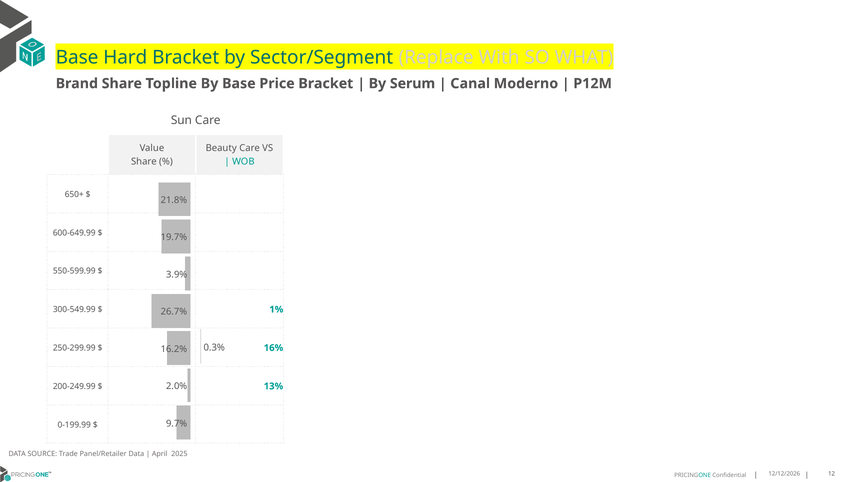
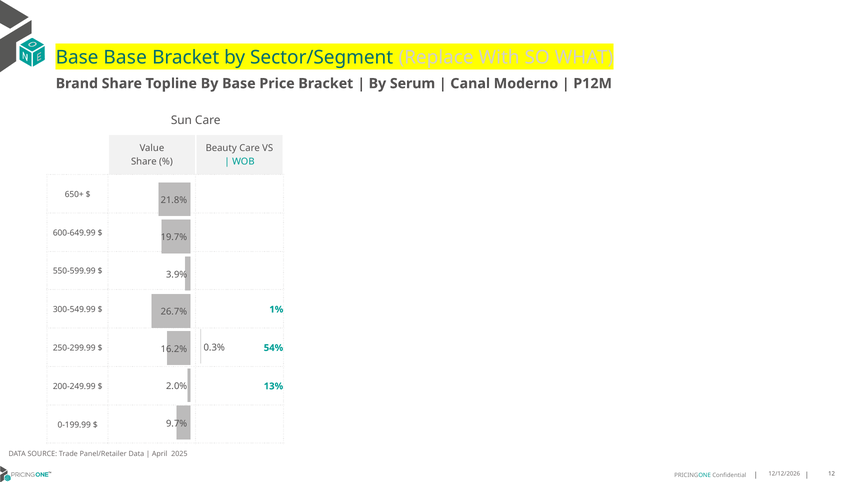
Base Hard: Hard -> Base (125, 58)
16%: 16% -> 54% (273, 347)
